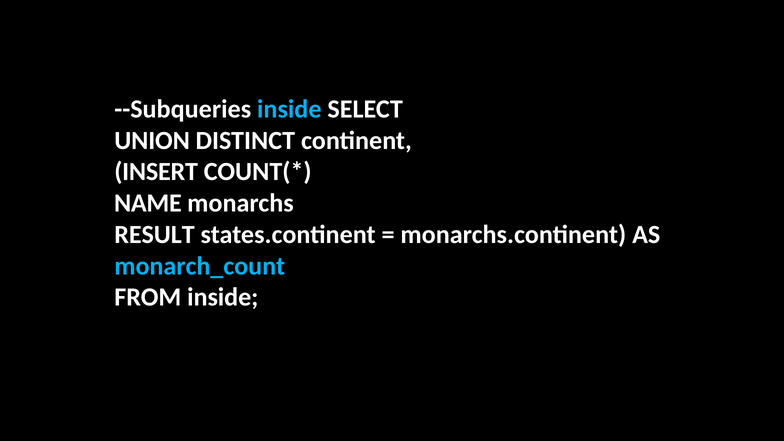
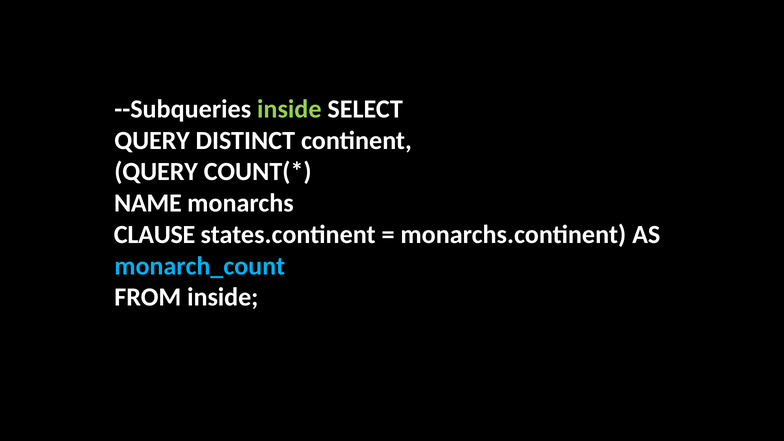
inside colour: light blue -> light green (289, 109)
UNION: UNION -> QUERY (152, 140)
INSERT: INSERT -> QUERY (156, 172)
RESULT: RESULT -> CLAUSE (155, 235)
